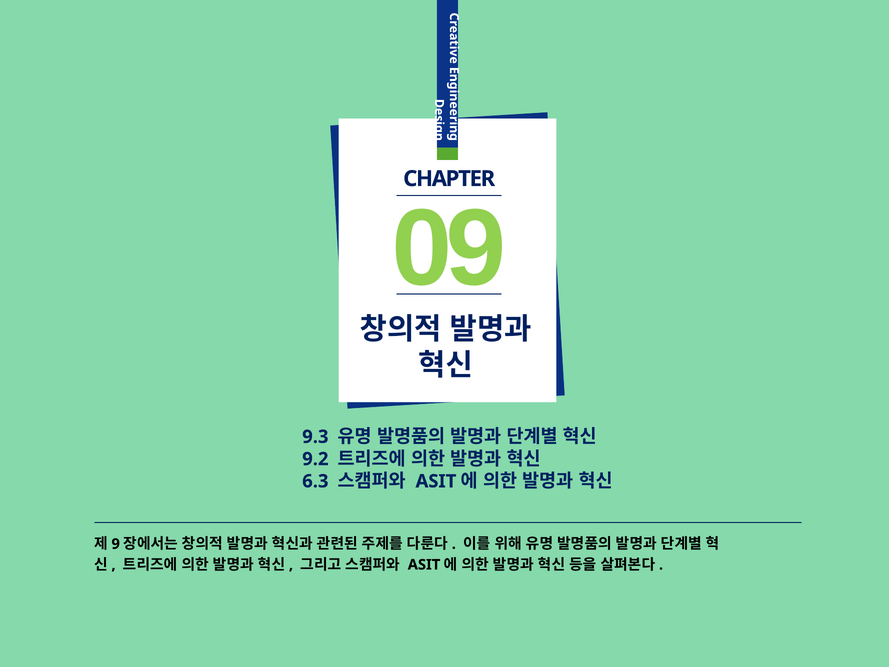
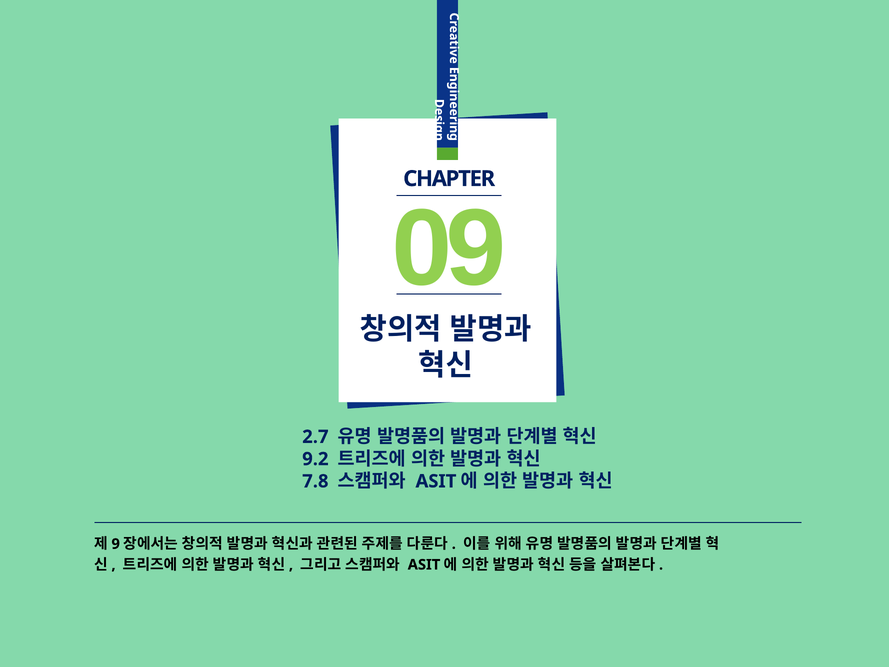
9.3: 9.3 -> 2.7 (315, 437)
6.3: 6.3 -> 7.8 (315, 481)
